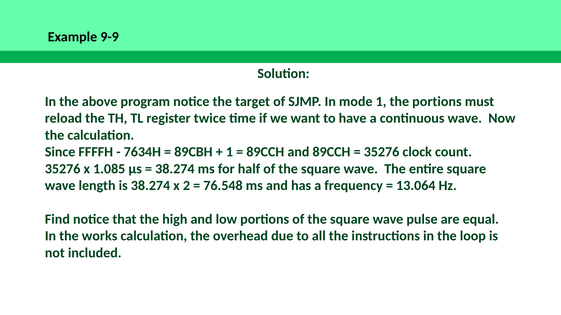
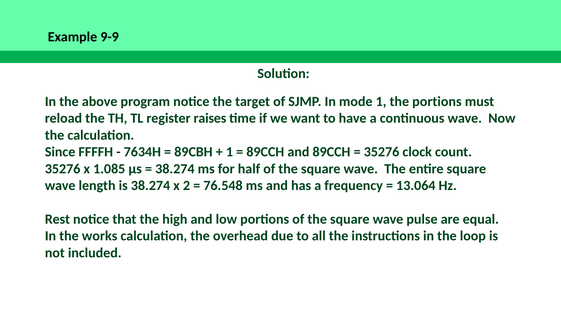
twice: twice -> raises (210, 119)
Find: Find -> Rest (57, 220)
